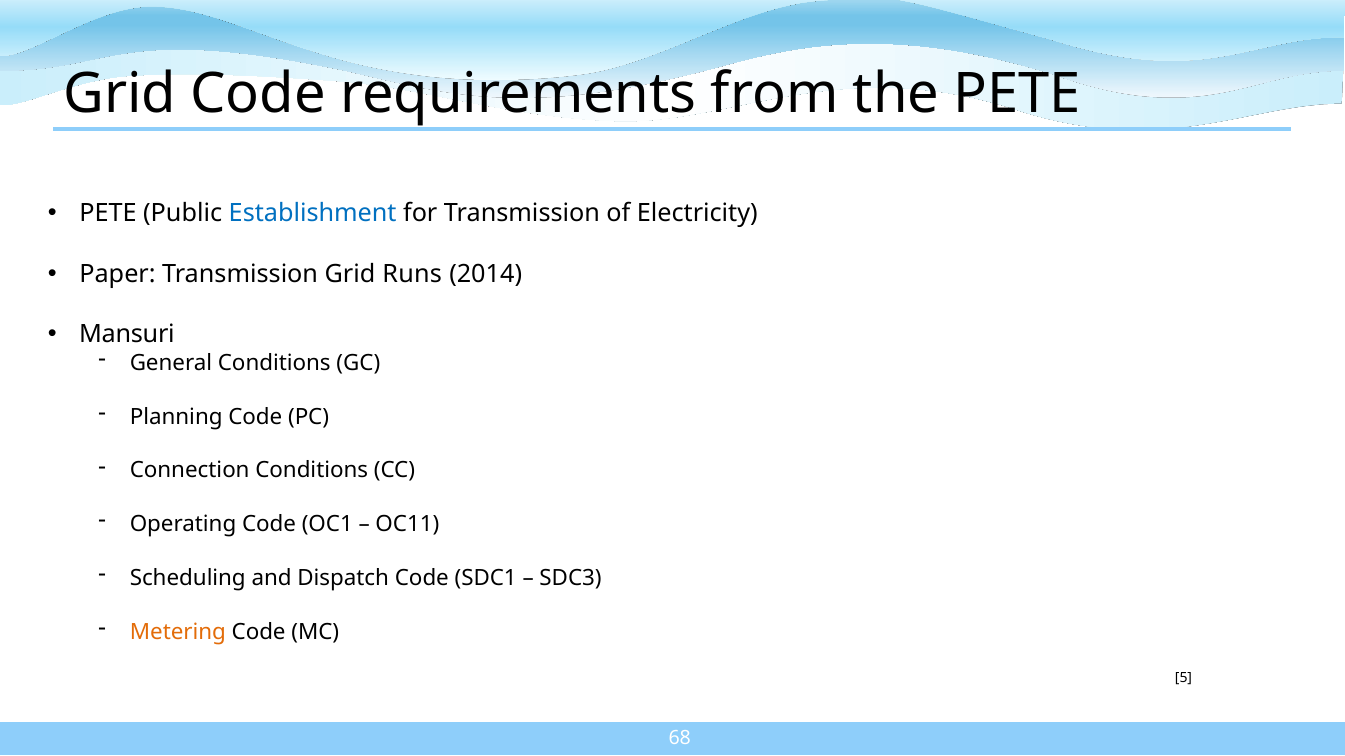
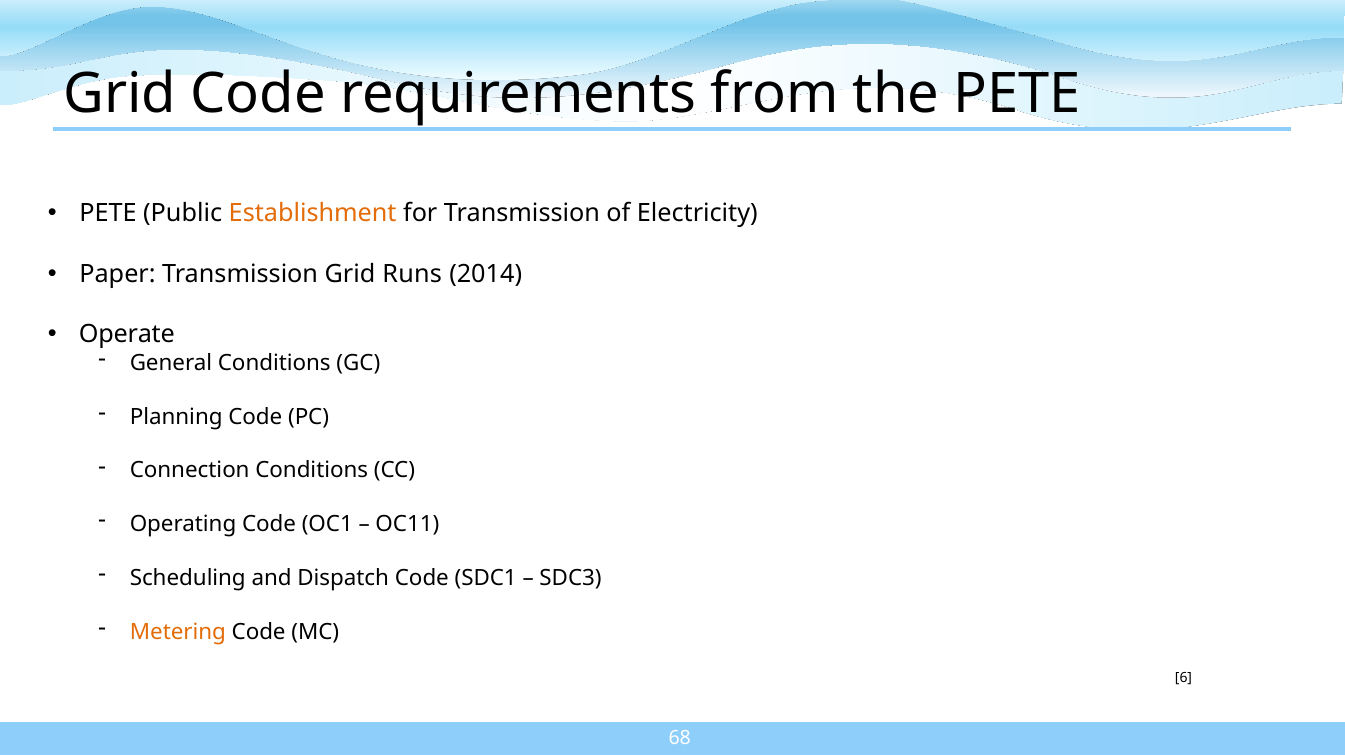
Establishment colour: blue -> orange (313, 214)
Mansuri: Mansuri -> Operate (127, 335)
5: 5 -> 6 (1184, 678)
